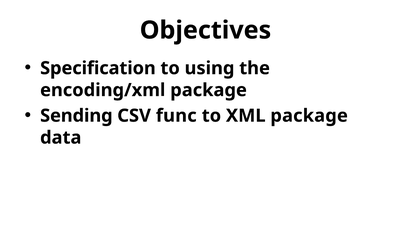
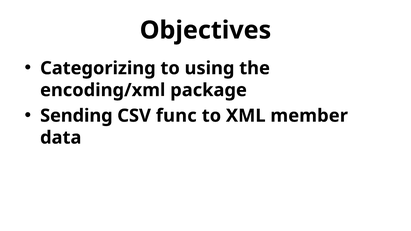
Specification: Specification -> Categorizing (98, 68)
XML package: package -> member (309, 116)
